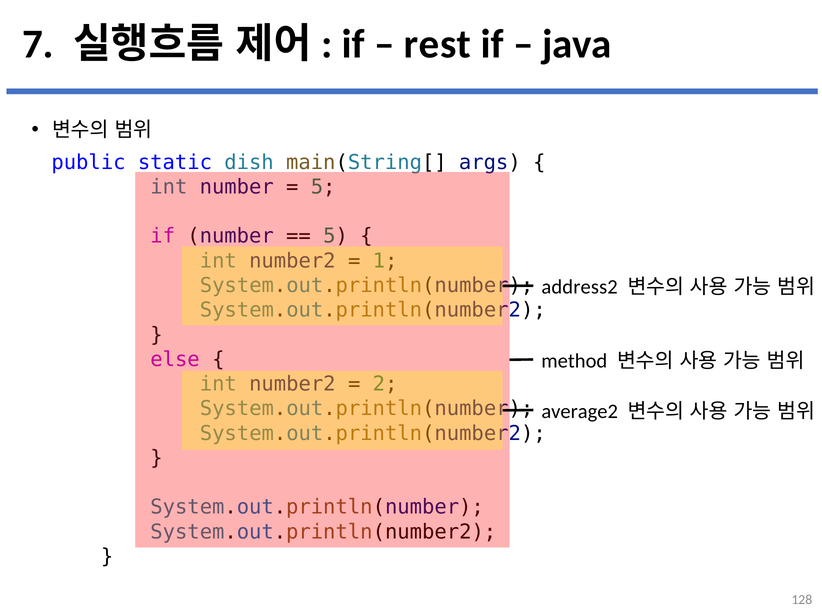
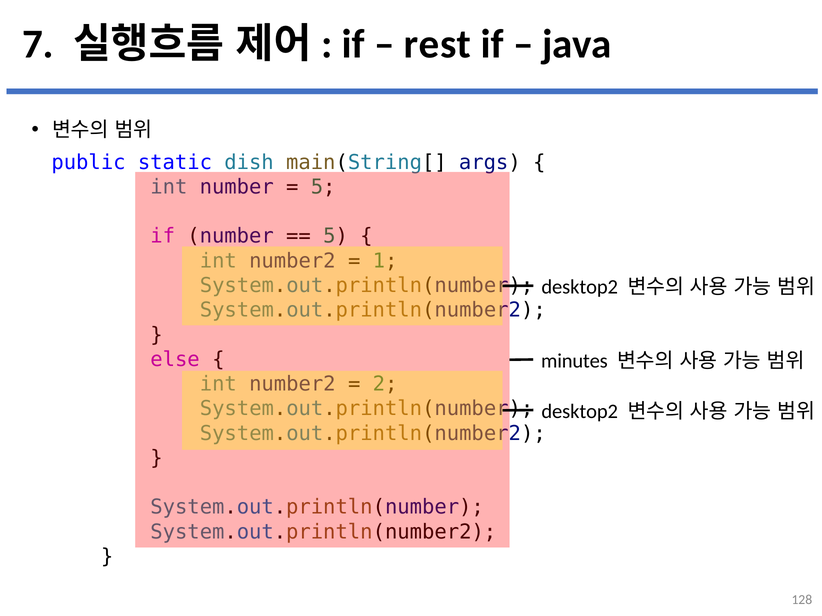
address2: address2 -> desktop2 (580, 287)
method: method -> minutes (574, 361)
average2: average2 -> desktop2 (580, 412)
